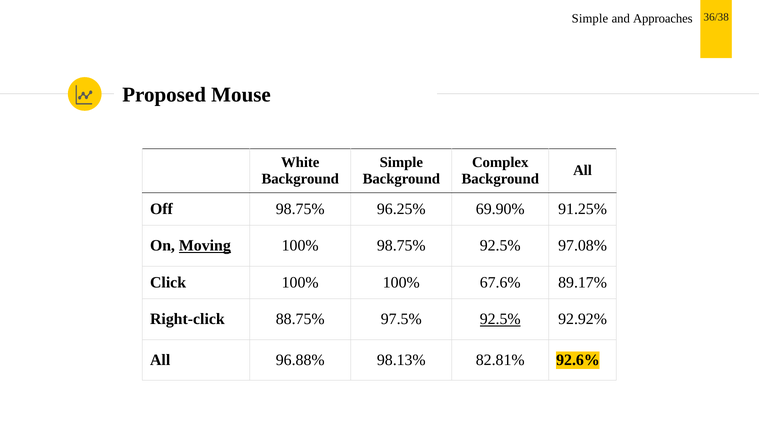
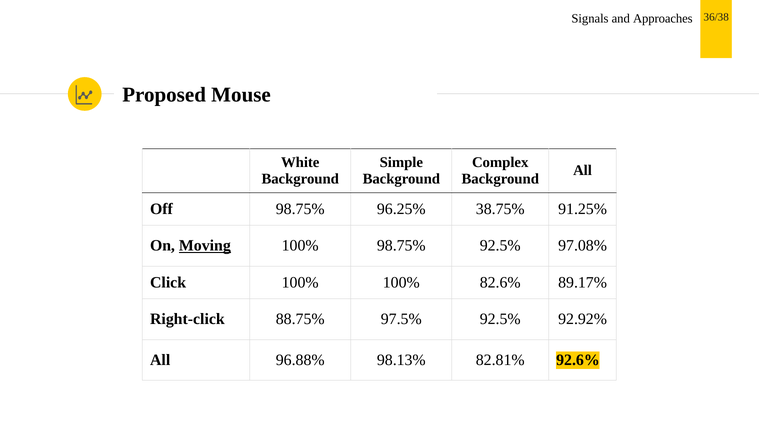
Simple: Simple -> Signals (590, 18)
69.90%: 69.90% -> 38.75% (500, 209)
67.6%: 67.6% -> 82.6% (500, 282)
92.5% underline: present -> none (500, 319)
